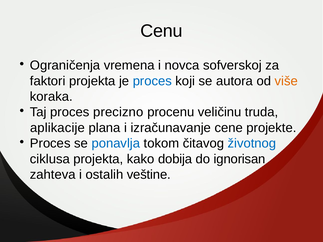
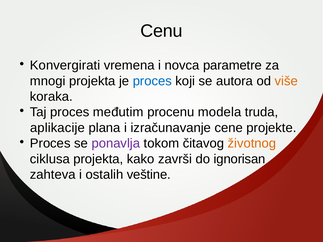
Ograničenja: Ograničenja -> Konvergirati (65, 65)
sofverskoj: sofverskoj -> parametre (232, 65)
faktori: faktori -> mnogi (48, 81)
precizno: precizno -> međutim (118, 112)
veličinu: veličinu -> modela (220, 112)
ponavlja colour: blue -> purple (116, 144)
životnog colour: blue -> orange (252, 144)
dobija: dobija -> završi (175, 159)
